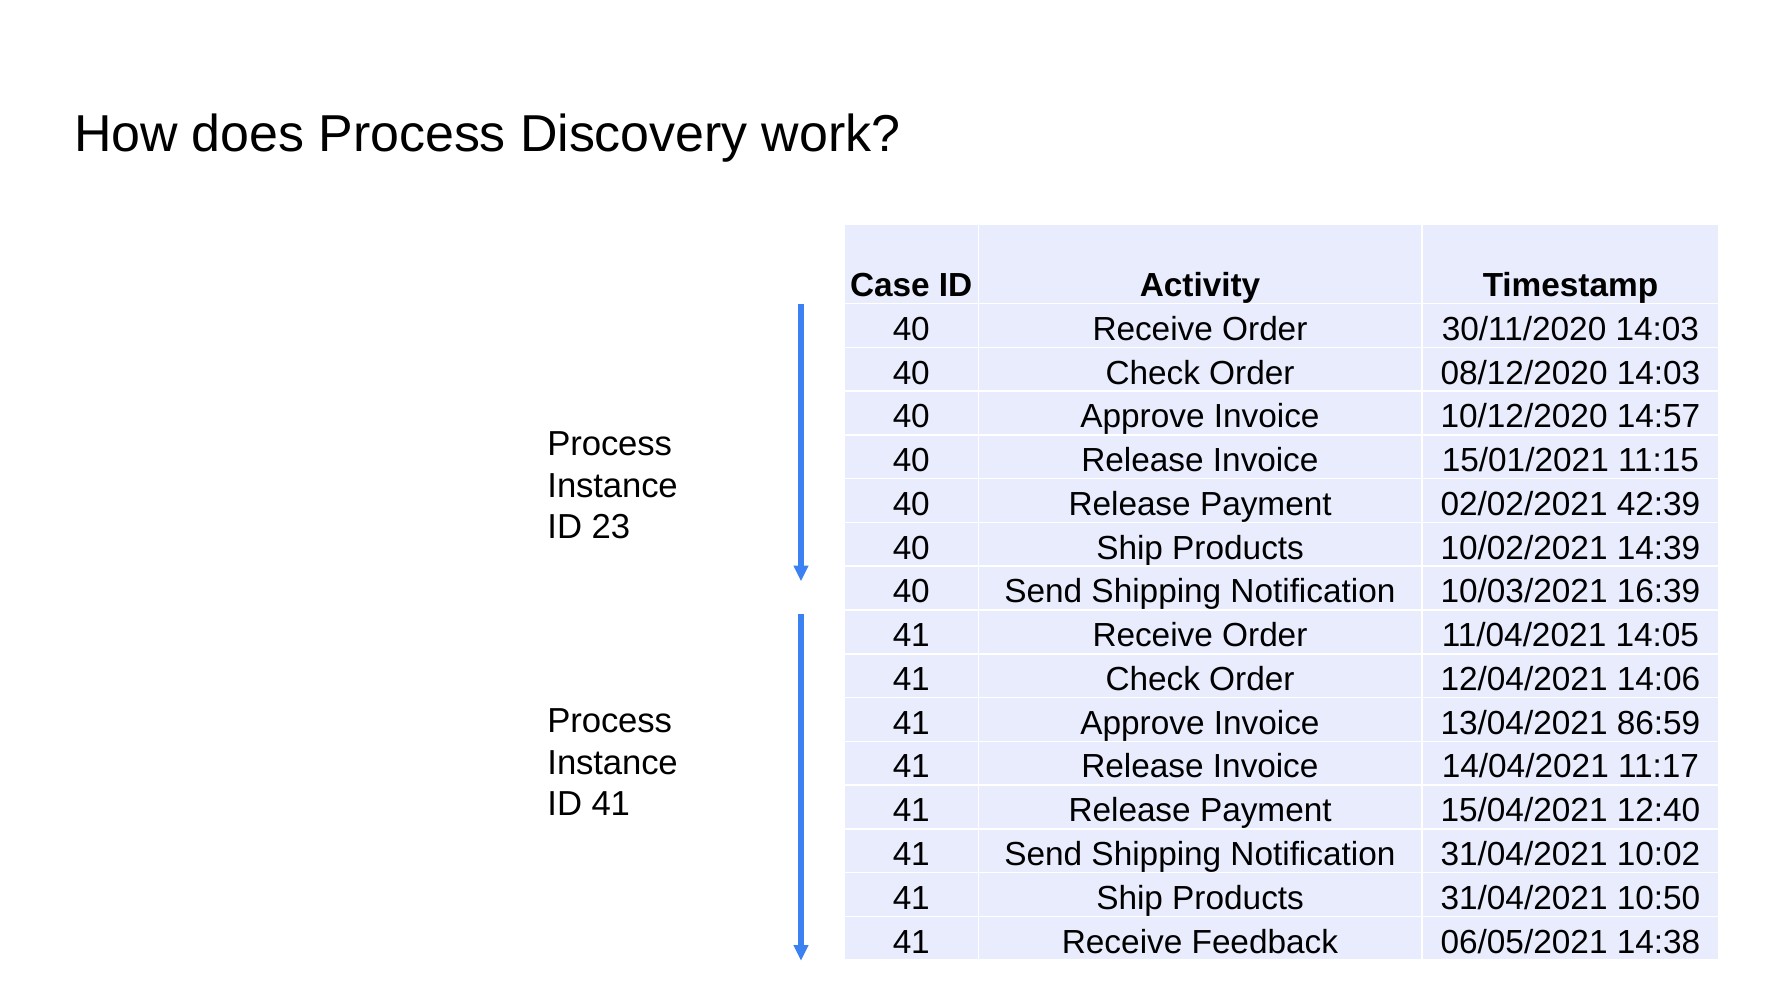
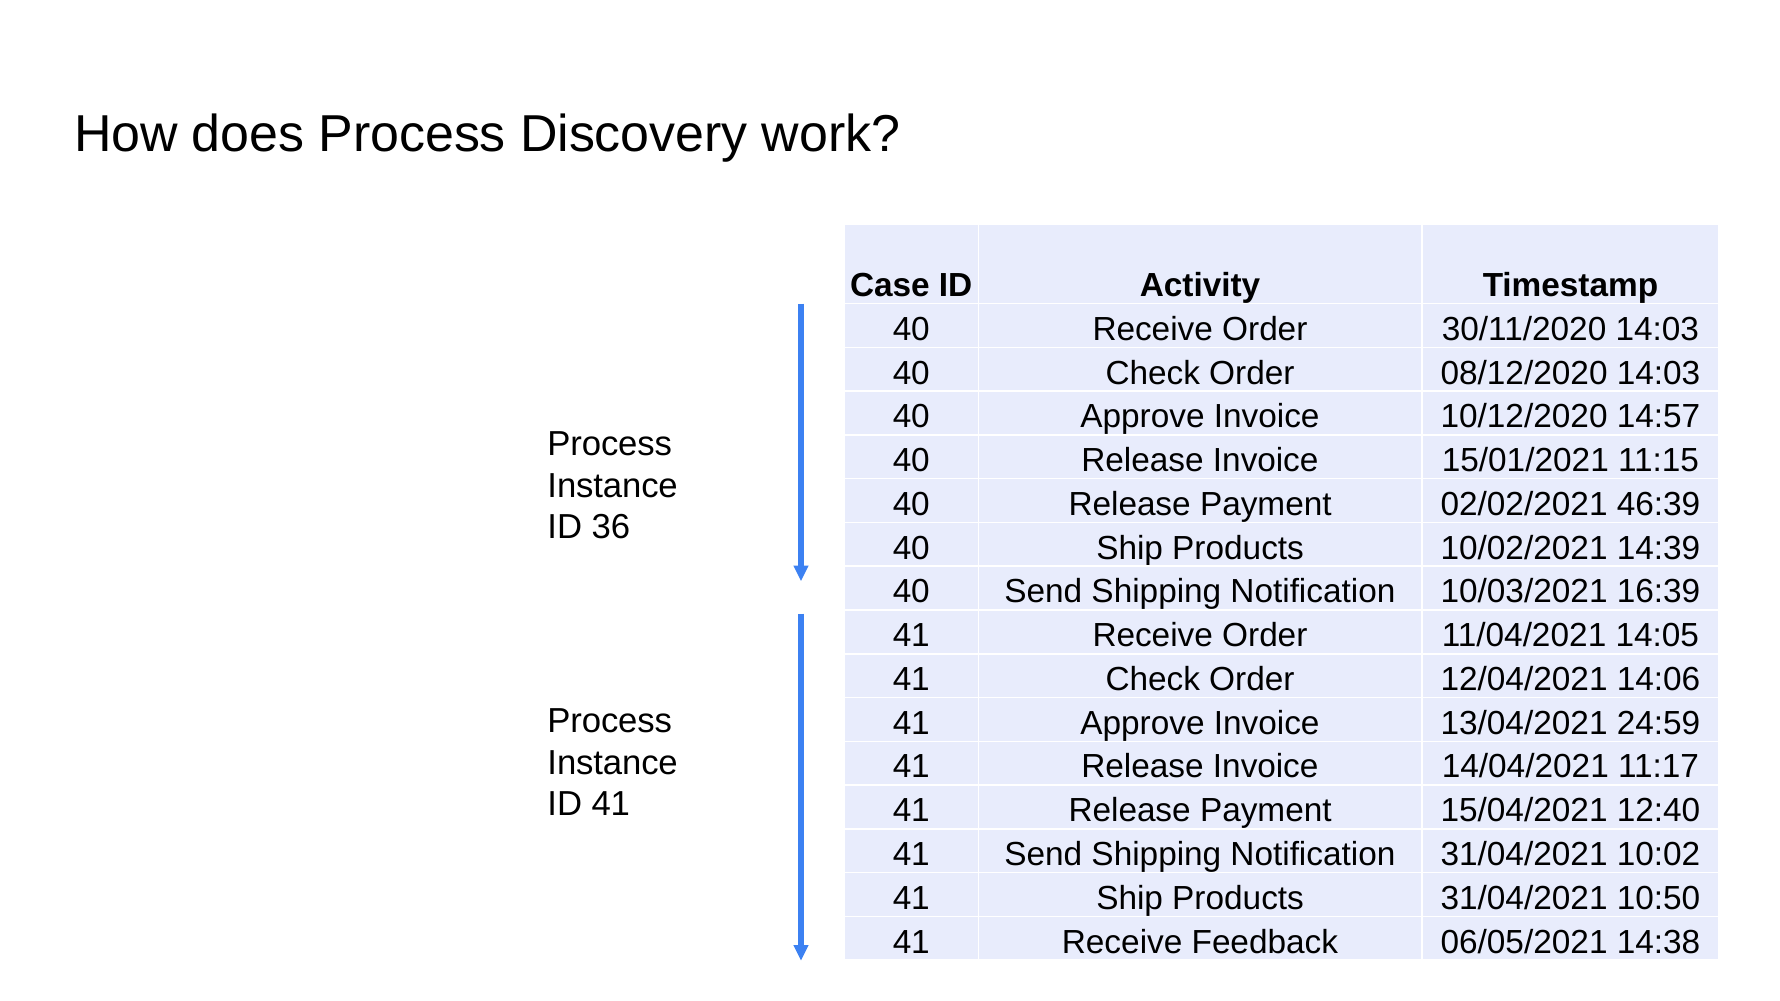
42:39: 42:39 -> 46:39 (1659, 504)
23: 23 -> 36 (611, 527)
86:59: 86:59 -> 24:59 (1659, 723)
